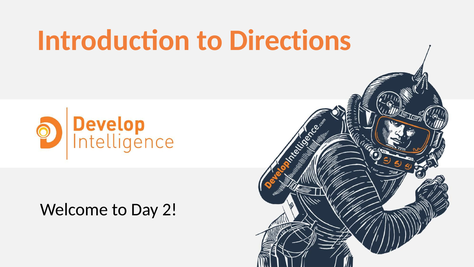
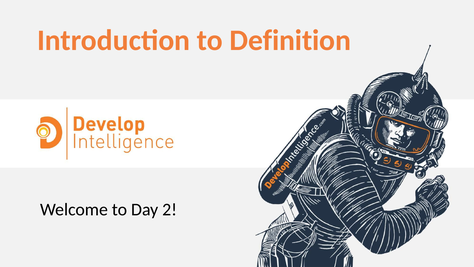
Directions: Directions -> Definition (290, 40)
